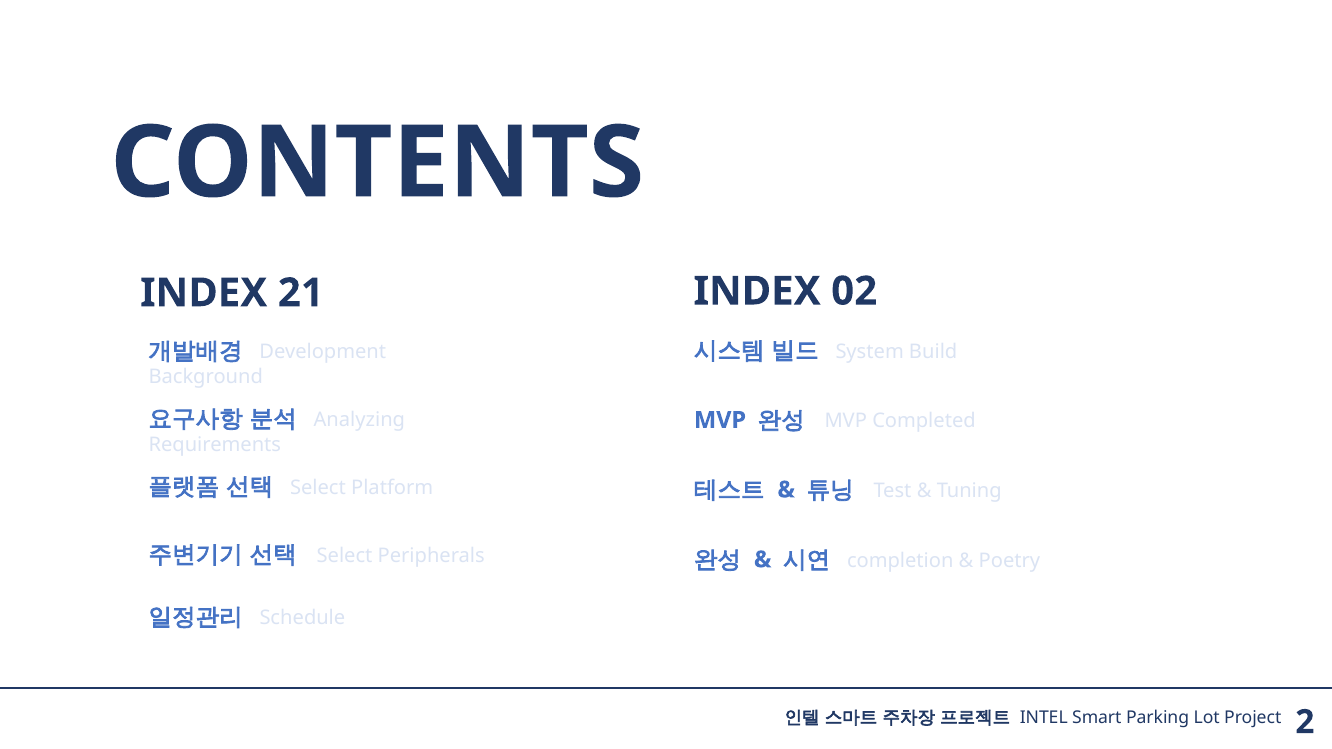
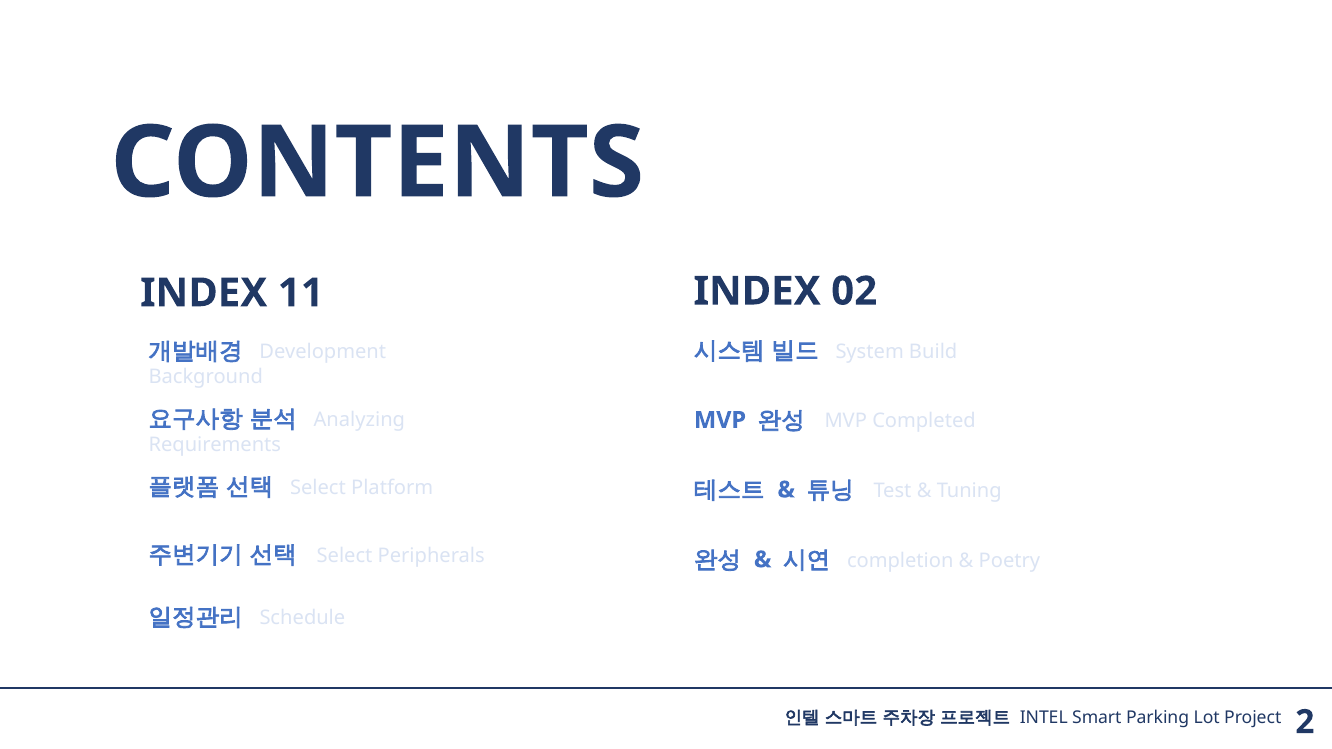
21: 21 -> 11 (301, 293)
